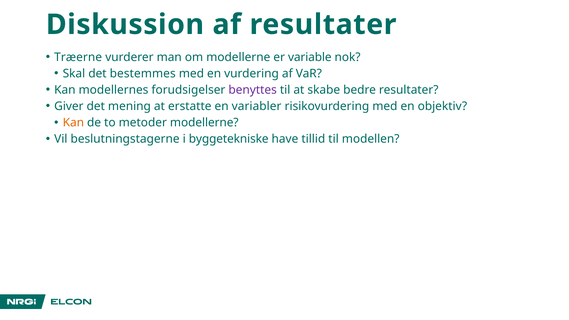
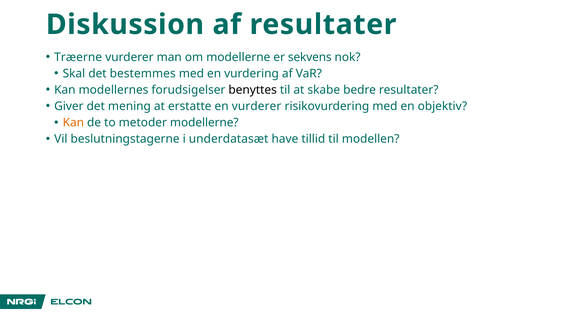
variable: variable -> sekvens (310, 57)
benyttes colour: purple -> black (253, 90)
en variabler: variabler -> vurderer (257, 106)
byggetekniske: byggetekniske -> underdatasæt (229, 139)
